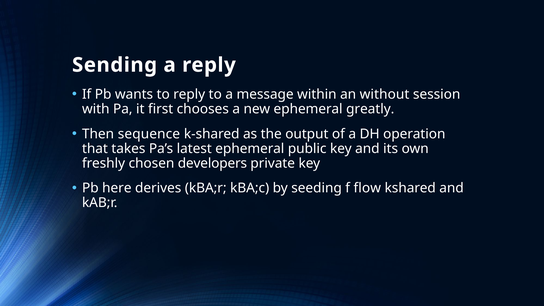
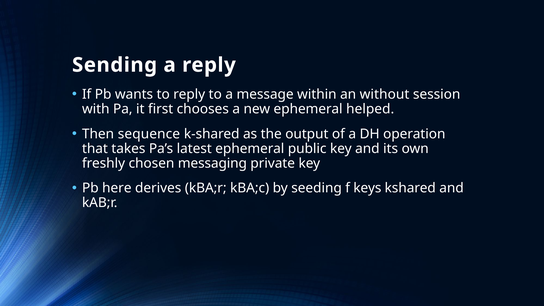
greatly: greatly -> helped (370, 109)
developers: developers -> messaging (212, 163)
flow: flow -> keys (367, 188)
